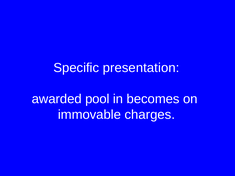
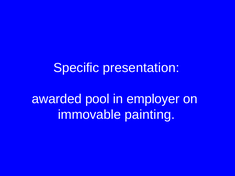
becomes: becomes -> employer (153, 99)
charges: charges -> painting (150, 115)
